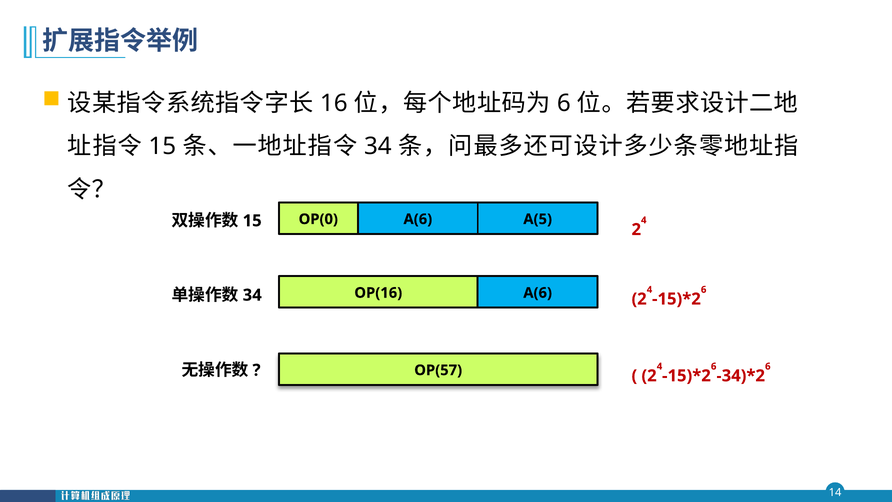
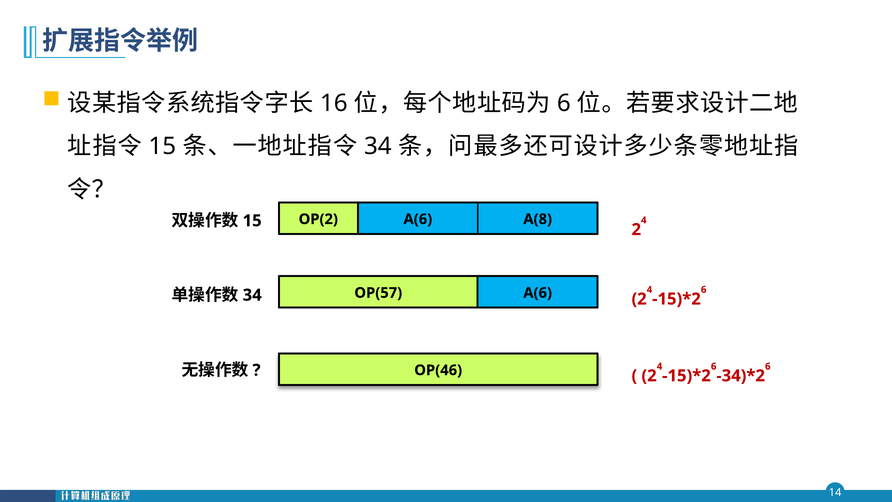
OP(0: OP(0 -> OP(2 (318, 219)
A(5: A(5 -> A(8 (538, 219)
OP(16: OP(16 -> OP(57 (378, 293)
OP(57: OP(57 -> OP(46 (438, 370)
